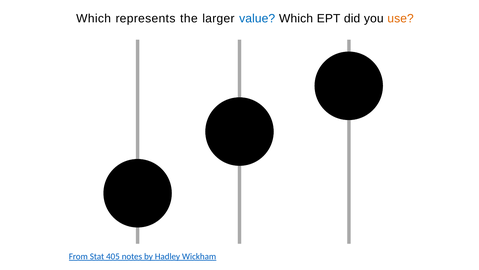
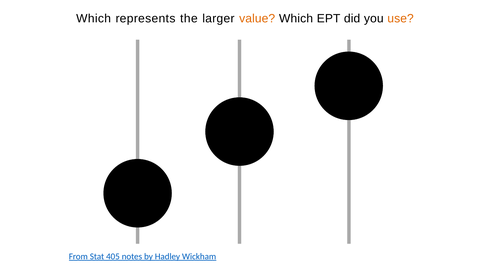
value colour: blue -> orange (257, 18)
